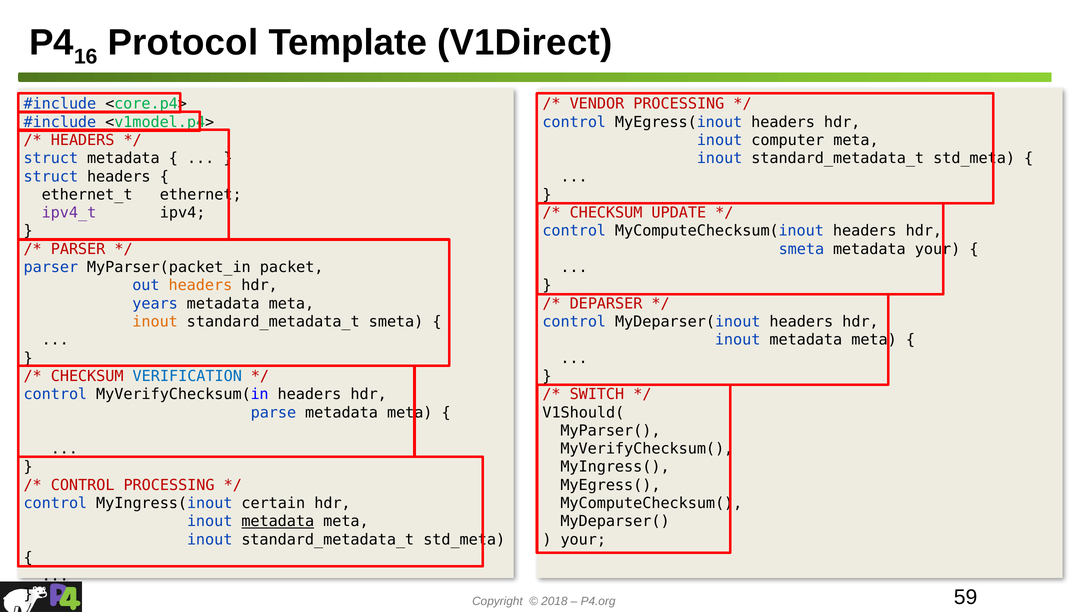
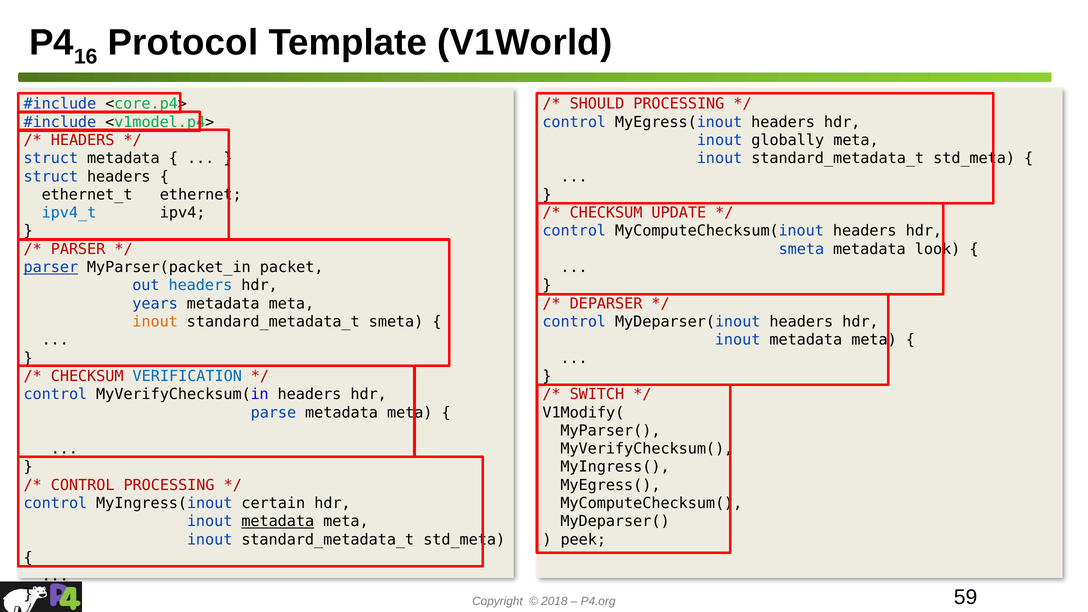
V1Direct: V1Direct -> V1World (525, 42)
VENDOR: VENDOR -> SHOULD (597, 104)
computer: computer -> globally (788, 140)
ipv4_t colour: purple -> blue (69, 213)
metadata your: your -> look (938, 249)
parser underline: none -> present (51, 267)
headers colour: orange -> blue (200, 285)
V1Should(: V1Should( -> V1Modify( (583, 412)
your: your -> peek (583, 540)
